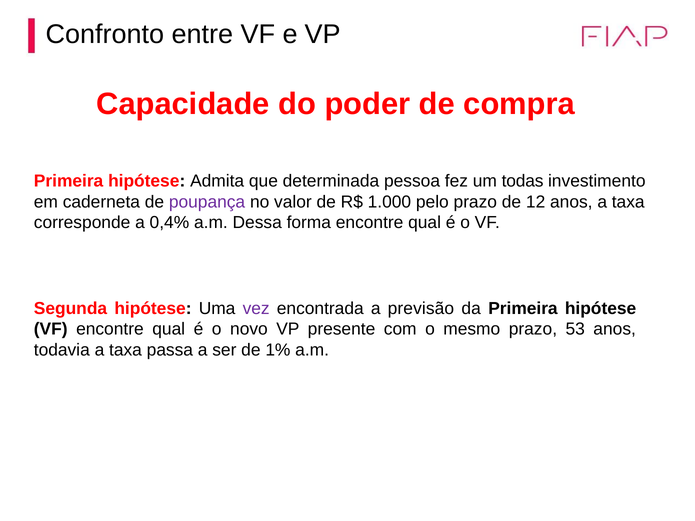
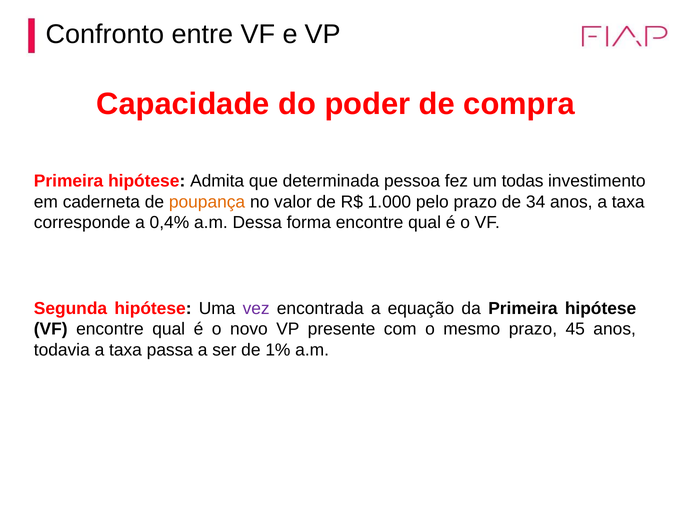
poupança colour: purple -> orange (207, 202)
12: 12 -> 34 (536, 202)
previsão: previsão -> equação (421, 308)
53: 53 -> 45 (575, 329)
